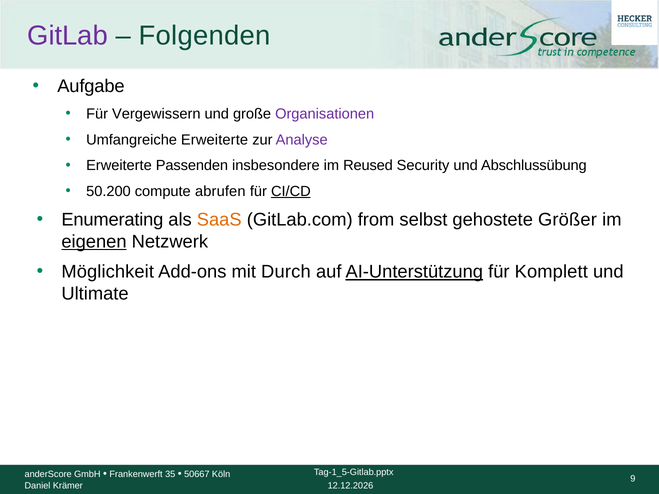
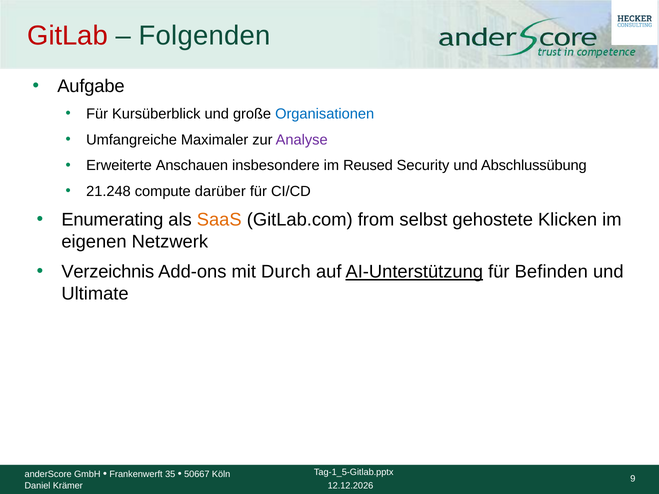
GitLab colour: purple -> red (68, 36)
Vergewissern: Vergewissern -> Kursüberblick (156, 114)
Organisationen colour: purple -> blue (325, 114)
Umfangreiche Erweiterte: Erweiterte -> Maximaler (215, 140)
Passenden: Passenden -> Anschauen (192, 166)
50.200: 50.200 -> 21.248 (108, 191)
abrufen: abrufen -> darüber (220, 191)
CI/CD underline: present -> none (291, 191)
Größer: Größer -> Klicken (568, 220)
eigenen underline: present -> none (94, 242)
Möglichkeit: Möglichkeit -> Verzeichnis (108, 272)
Komplett: Komplett -> Befinden (551, 272)
